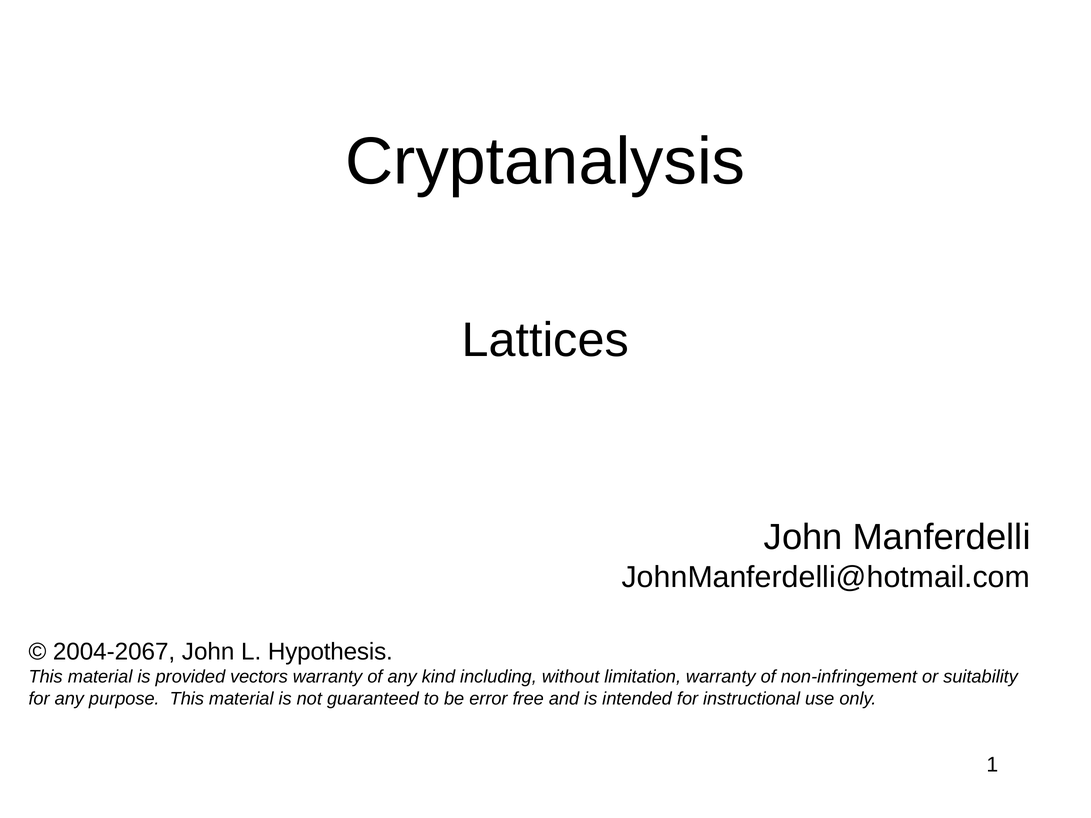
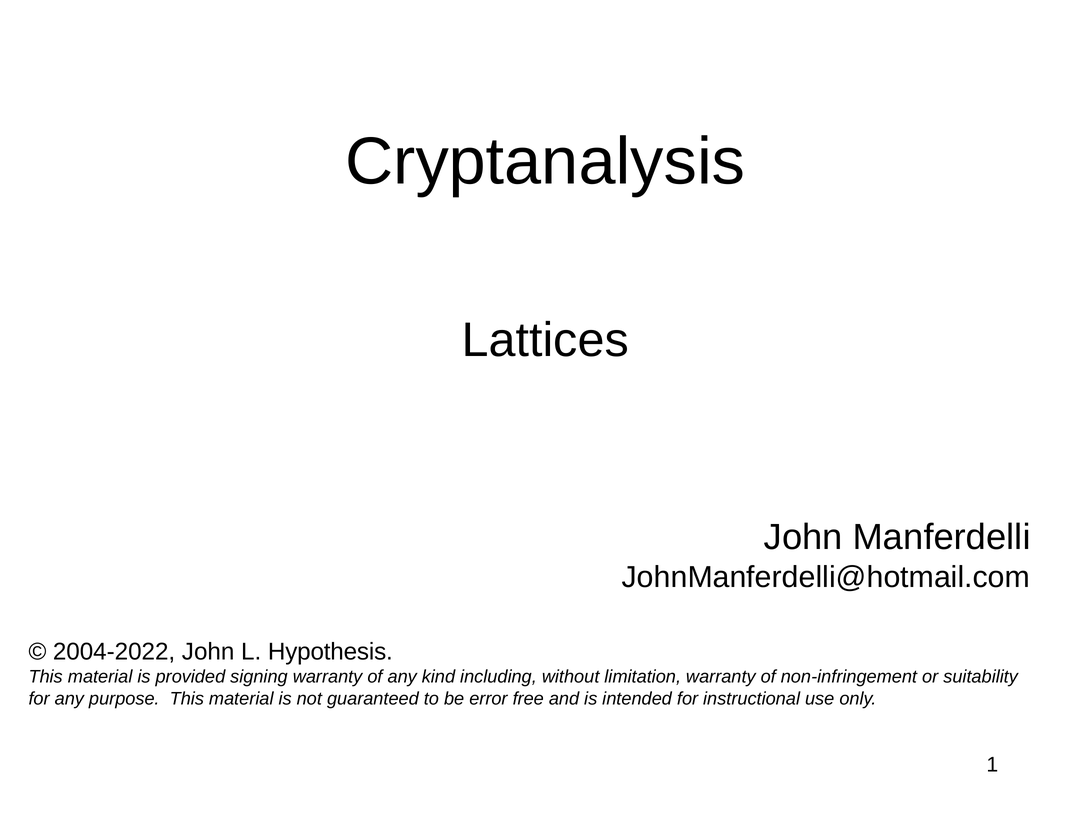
2004-2067: 2004-2067 -> 2004-2022 (114, 652)
vectors: vectors -> signing (259, 677)
